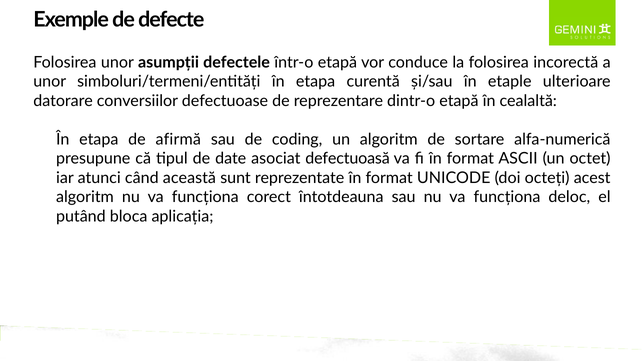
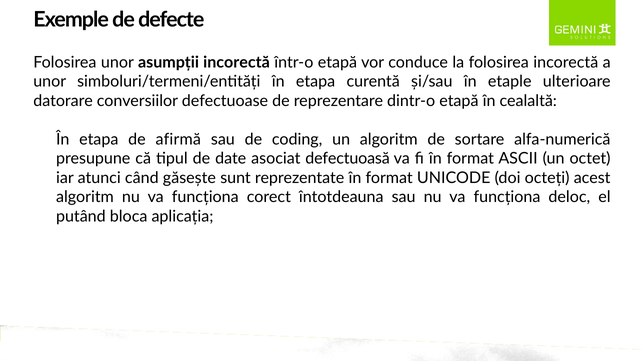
asumpții defectele: defectele -> incorectă (237, 62)
această: această -> găsește (189, 178)
